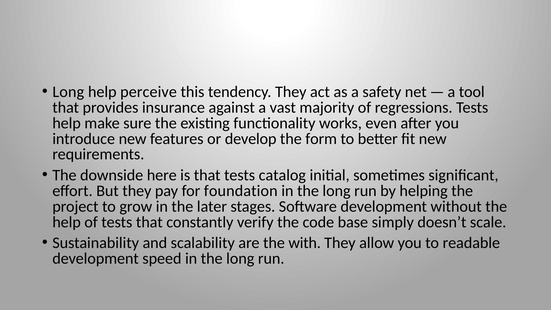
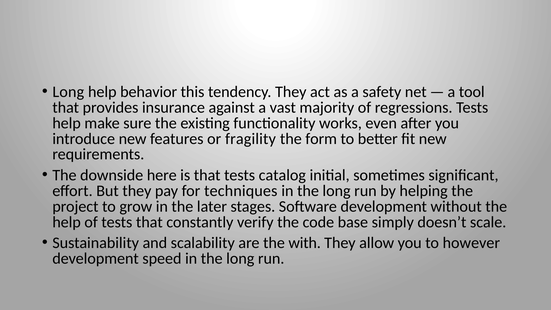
perceive: perceive -> behavior (149, 92)
develop: develop -> fragility (251, 139)
foundation: foundation -> techniques (241, 191)
readable: readable -> however (471, 243)
